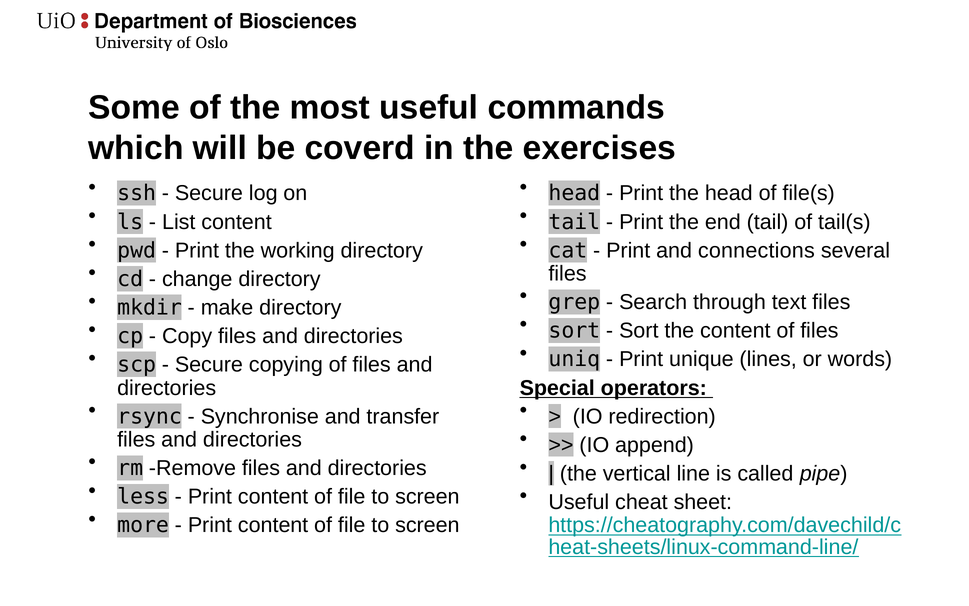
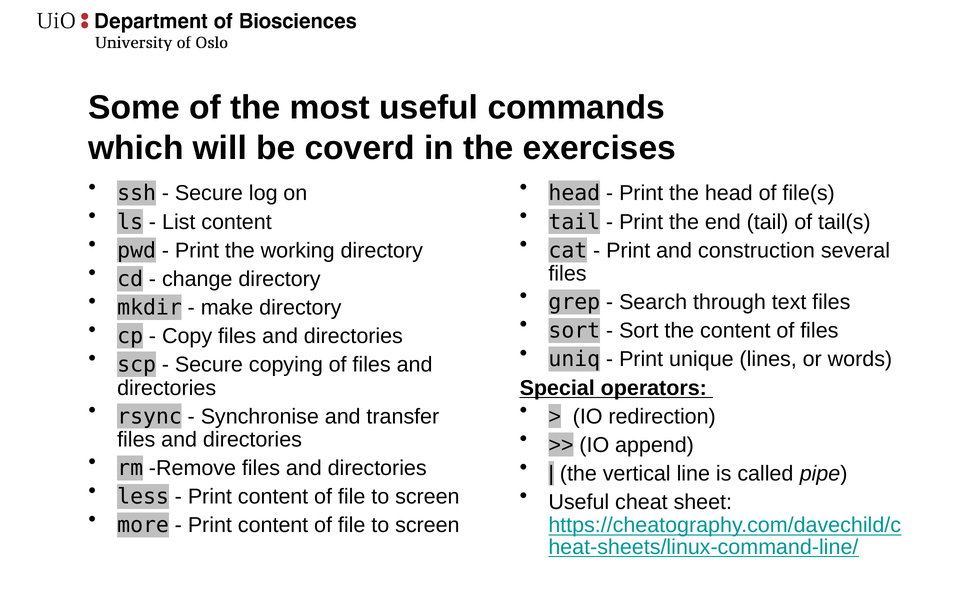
connections: connections -> construction (756, 250)
